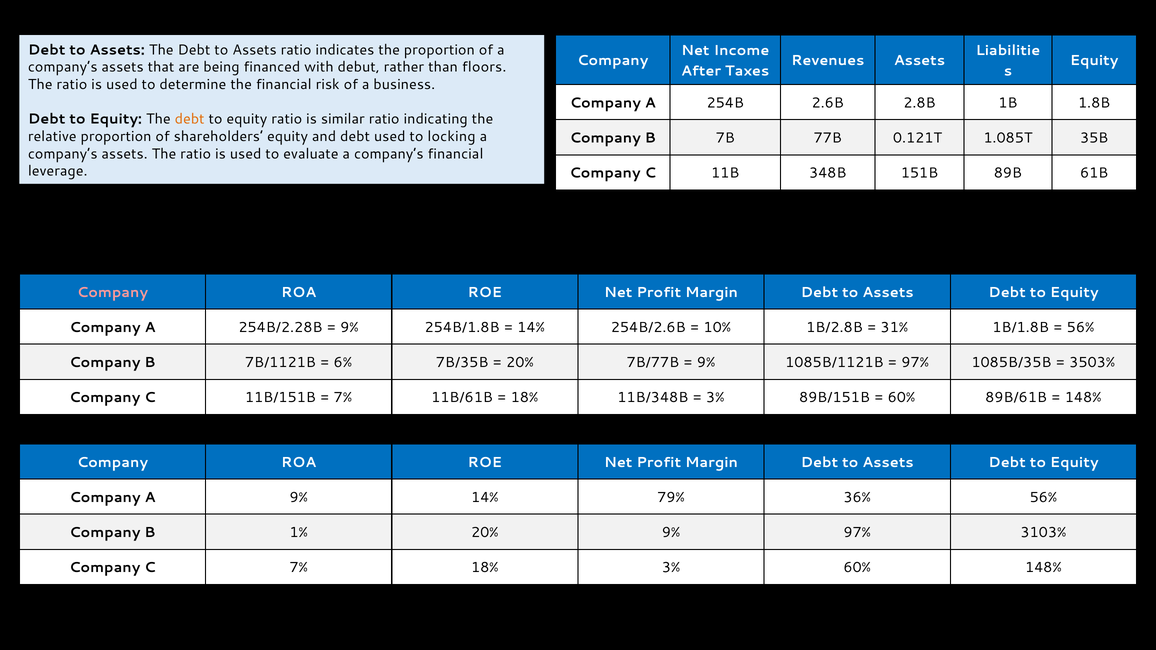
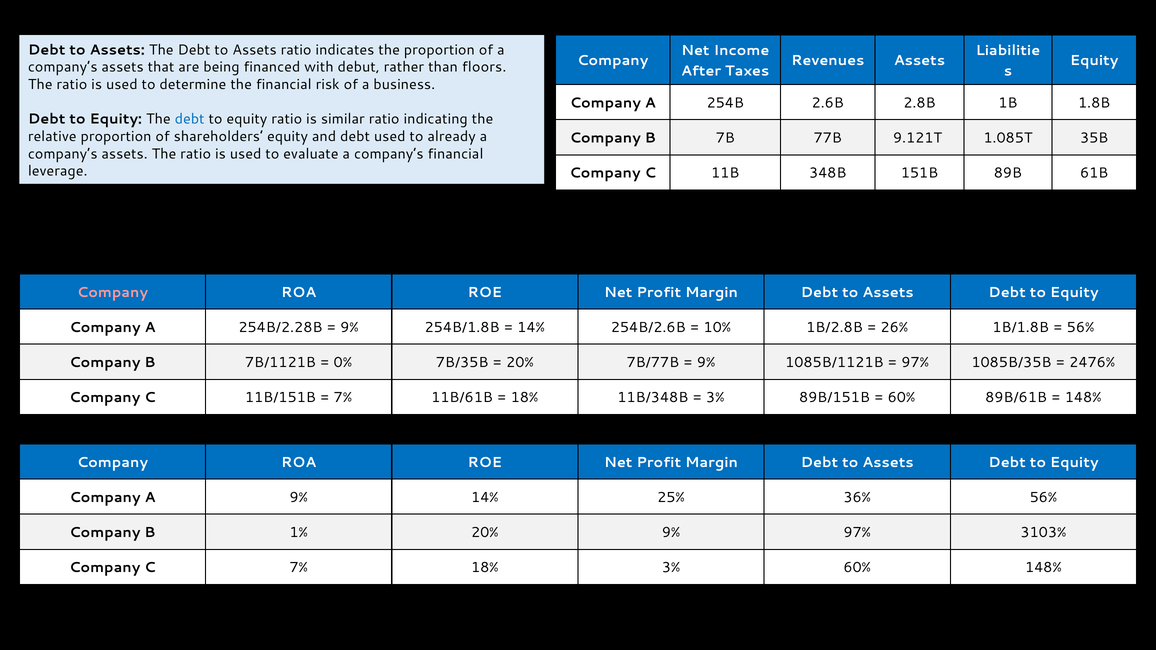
debt colour: orange -> blue (190, 119)
locking: locking -> already (452, 136)
0.121T: 0.121T -> 9.121T (917, 138)
31%: 31% -> 26% (894, 328)
6%: 6% -> 0% (343, 363)
3503%: 3503% -> 2476% (1092, 363)
79%: 79% -> 25% (671, 498)
